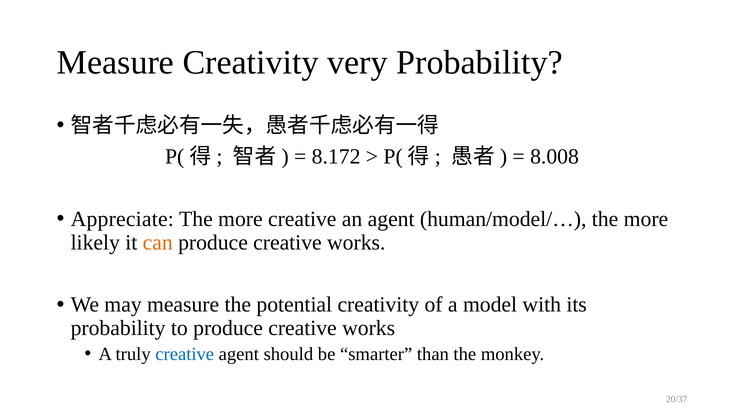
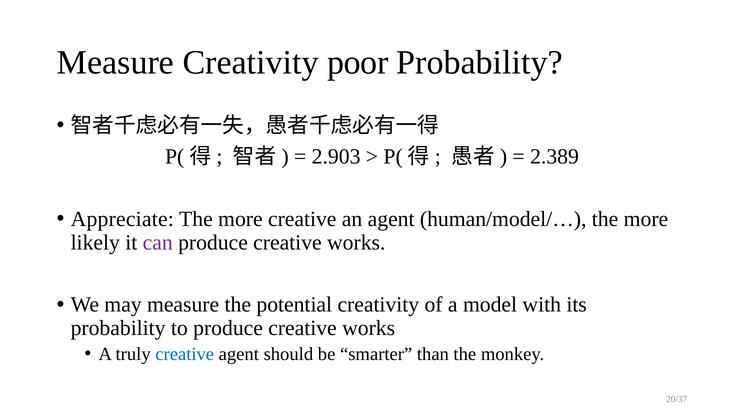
very: very -> poor (358, 62)
8.172: 8.172 -> 2.903 (336, 157)
8.008: 8.008 -> 2.389 (555, 157)
can colour: orange -> purple (158, 243)
